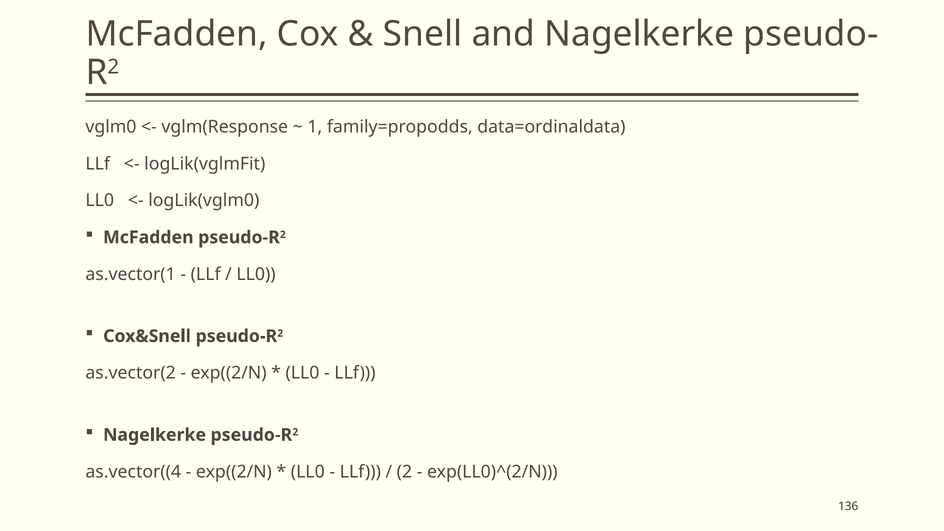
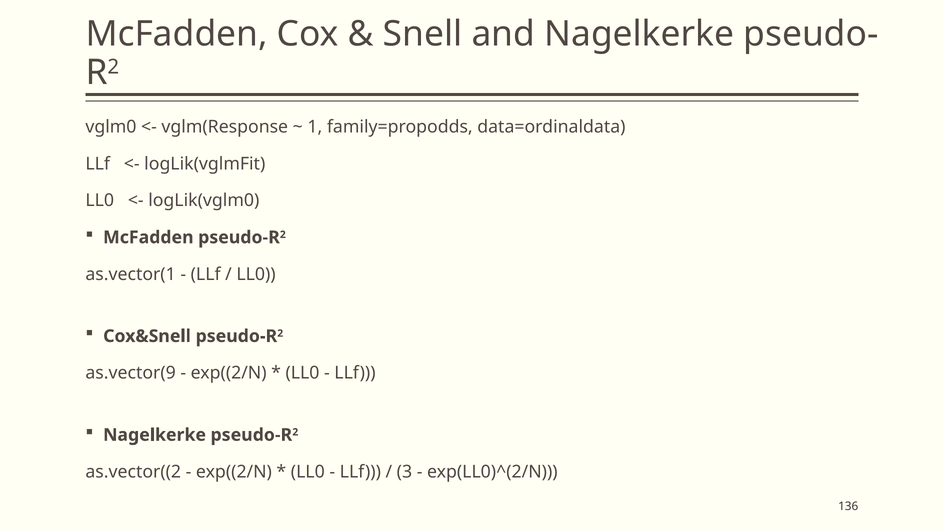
as.vector(2: as.vector(2 -> as.vector(9 (131, 373)
as.vector((4: as.vector((4 -> as.vector((2 (133, 472)
2: 2 -> 3 (404, 472)
